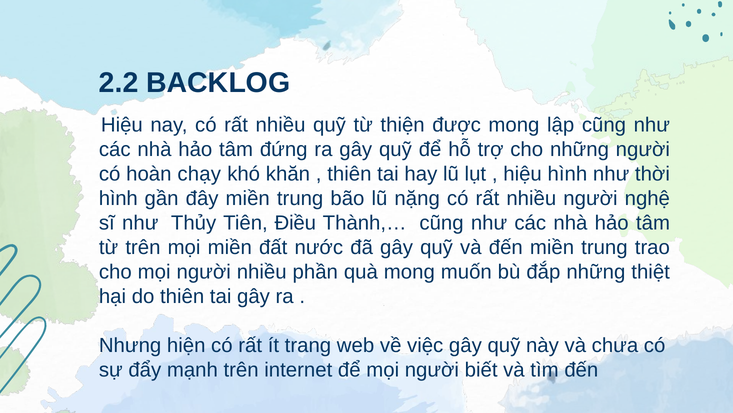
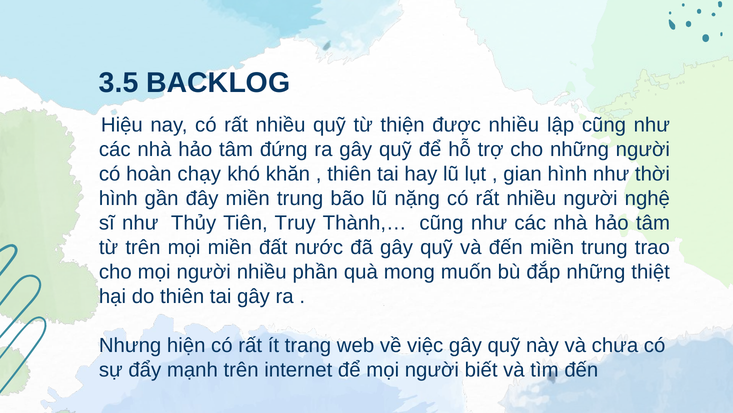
2.2: 2.2 -> 3.5 (119, 83)
được mong: mong -> nhiều (514, 125)
hiệu: hiệu -> gian (523, 174)
Điều: Điều -> Truy (295, 223)
